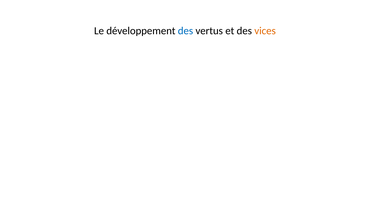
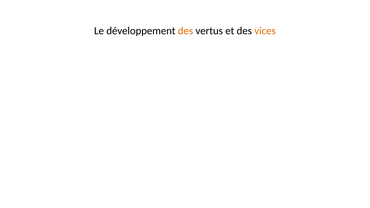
des colour: blue -> orange (185, 31)
